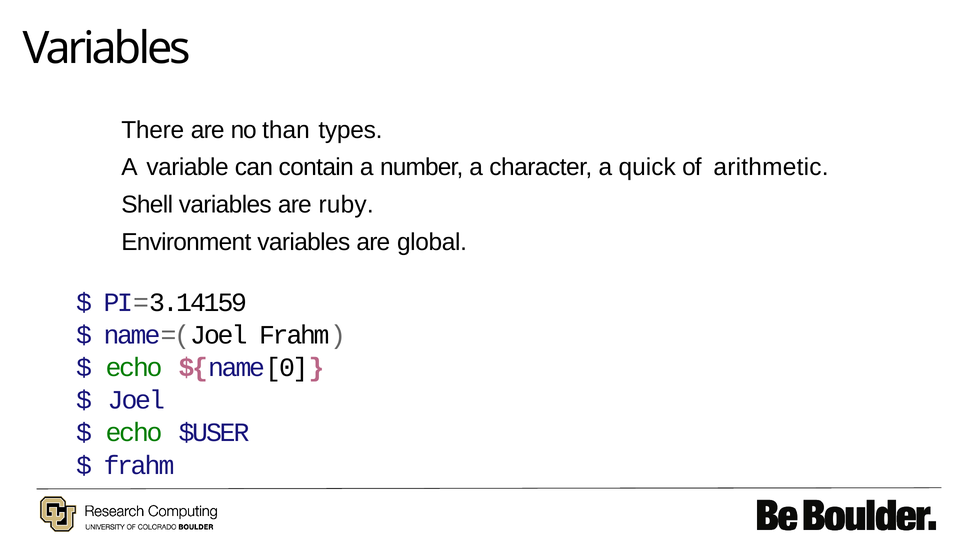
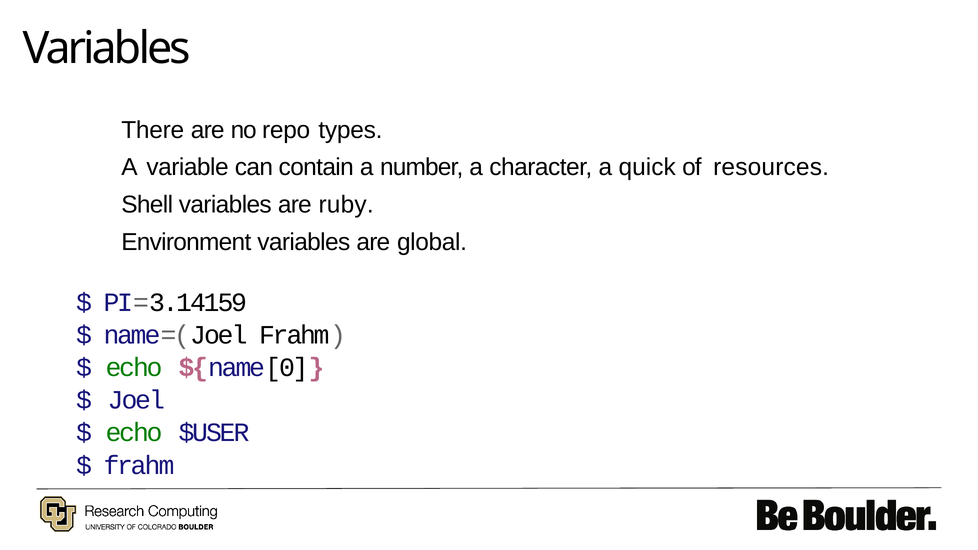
than: than -> repo (286, 130)
arithmetic: arithmetic -> resources (771, 167)
